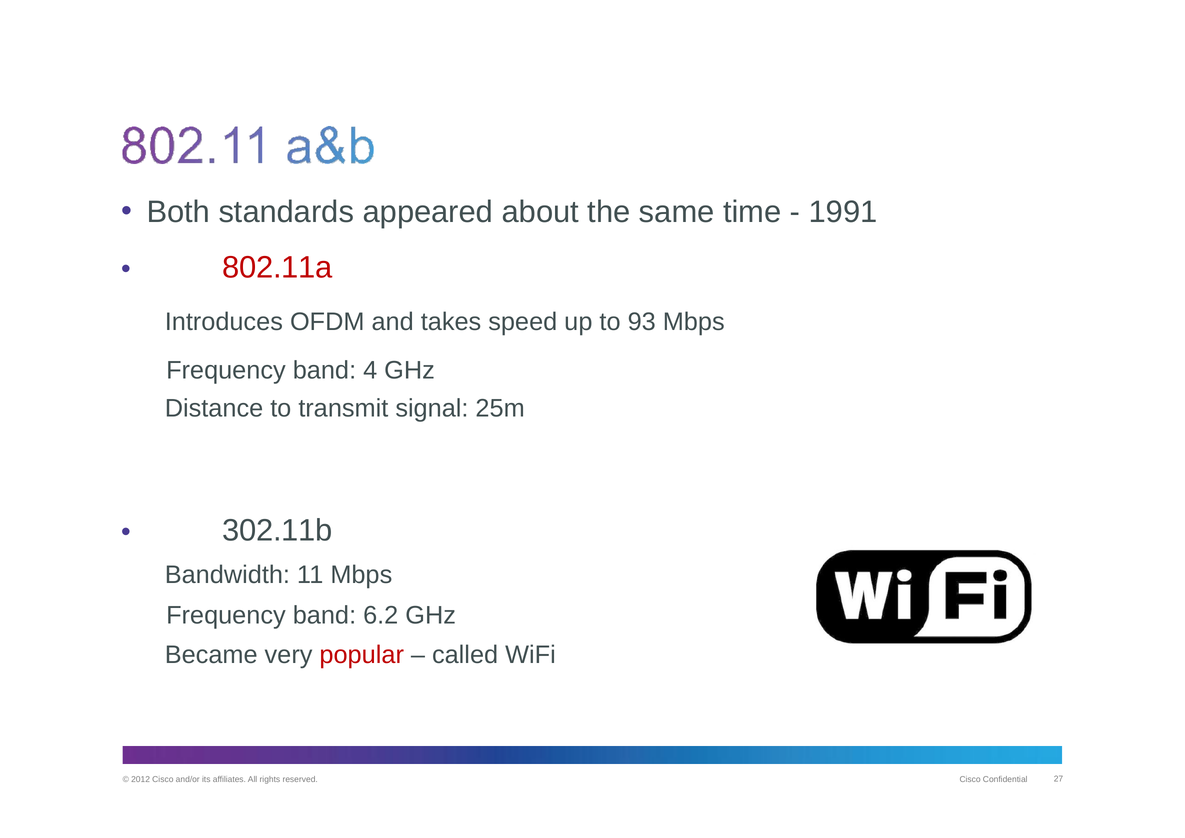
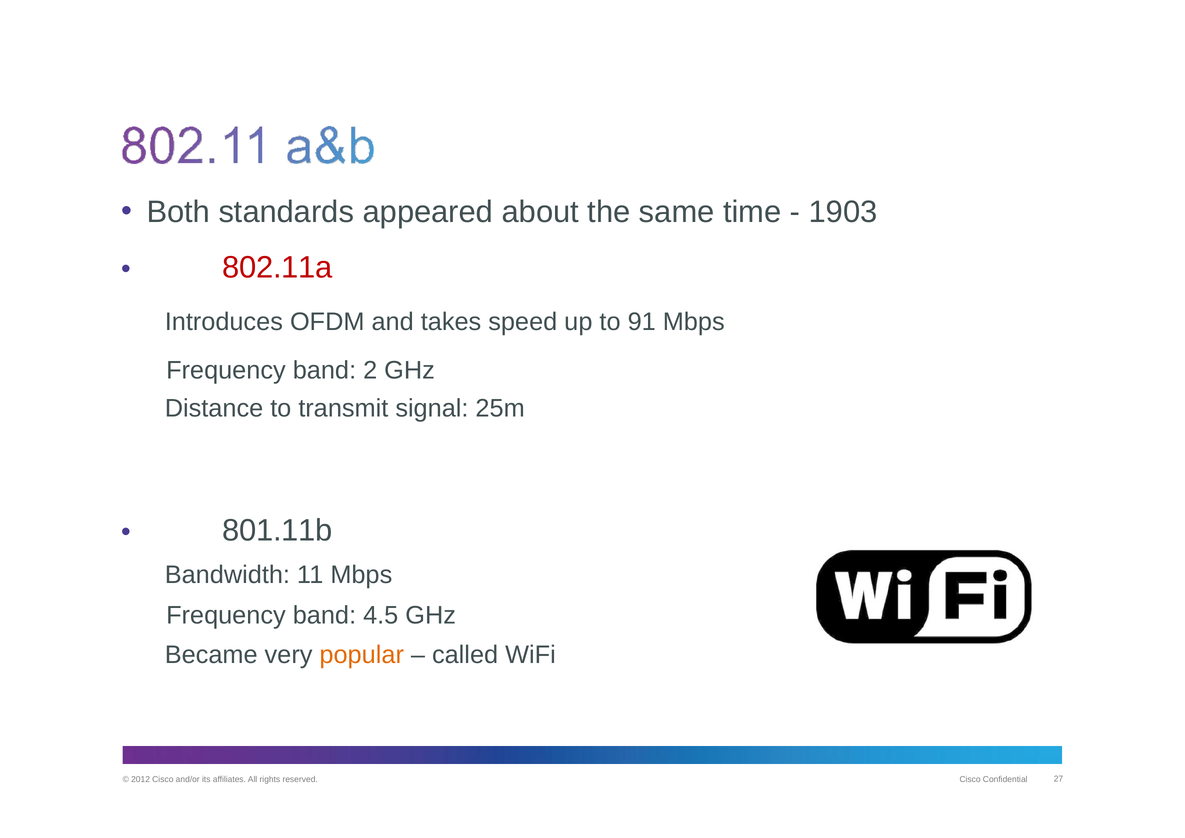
1991: 1991 -> 1903 (843, 212)
93: 93 -> 91 (642, 321)
4: 4 -> 2 (370, 370)
302.11b: 302.11b -> 801.11b (277, 530)
6.2: 6.2 -> 4.5 (381, 615)
popular colour: red -> orange (362, 654)
